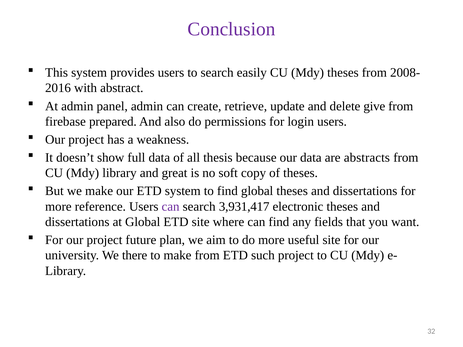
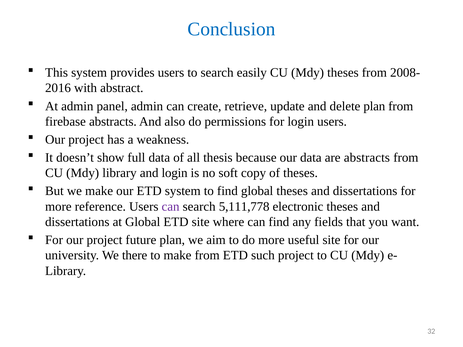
Conclusion colour: purple -> blue (231, 29)
delete give: give -> plan (374, 106)
firebase prepared: prepared -> abstracts (113, 122)
and great: great -> login (175, 173)
3,931,417: 3,931,417 -> 5,111,778 (244, 207)
